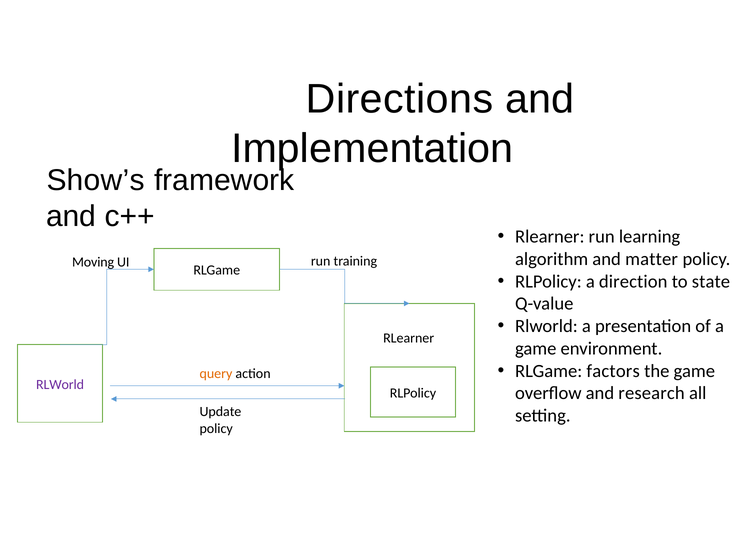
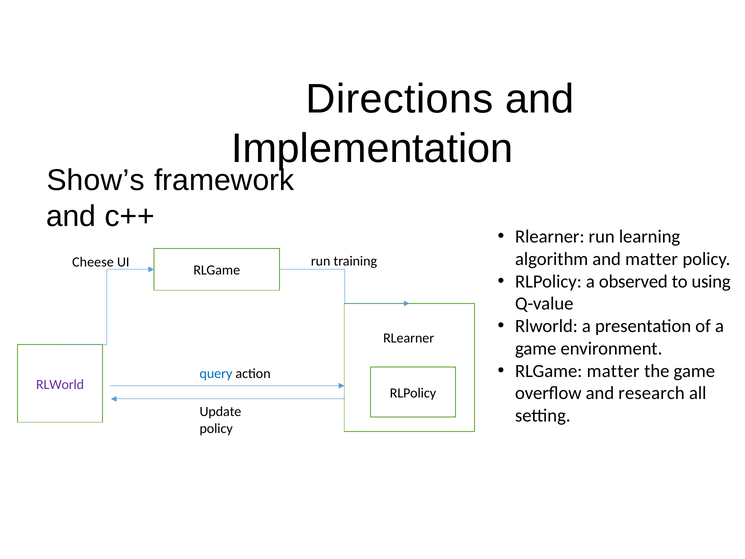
Moving: Moving -> Cheese (93, 262)
direction: direction -> observed (633, 281)
state: state -> using (711, 281)
RLGame factors: factors -> matter (613, 371)
query colour: orange -> blue (216, 373)
